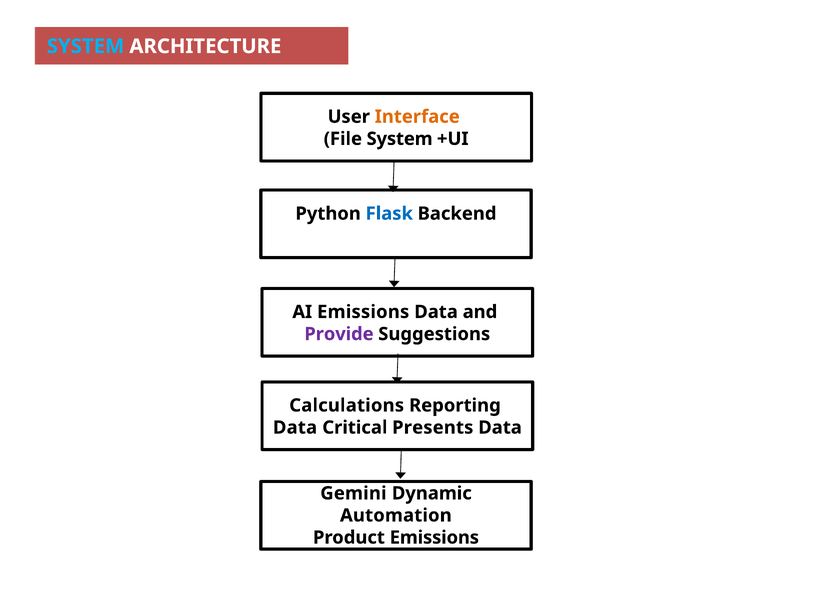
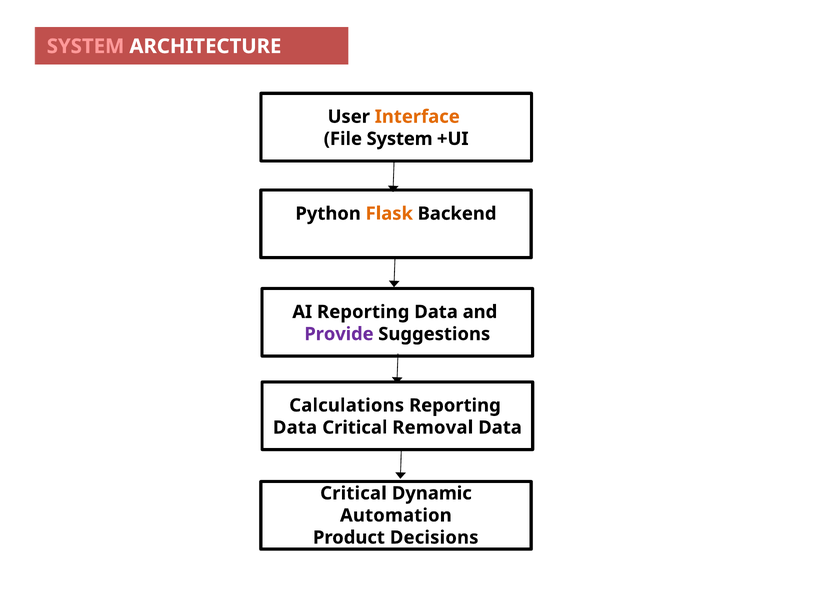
SYSTEM colour: light blue -> pink (86, 46)
Flask colour: blue -> orange (389, 214)
AI Emissions: Emissions -> Reporting (363, 312)
Presents: Presents -> Removal (433, 428)
Gemini: Gemini -> Critical (353, 493)
Product Emissions: Emissions -> Decisions (434, 538)
